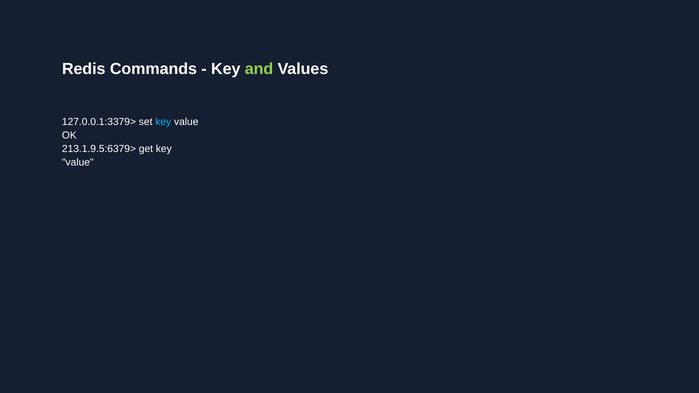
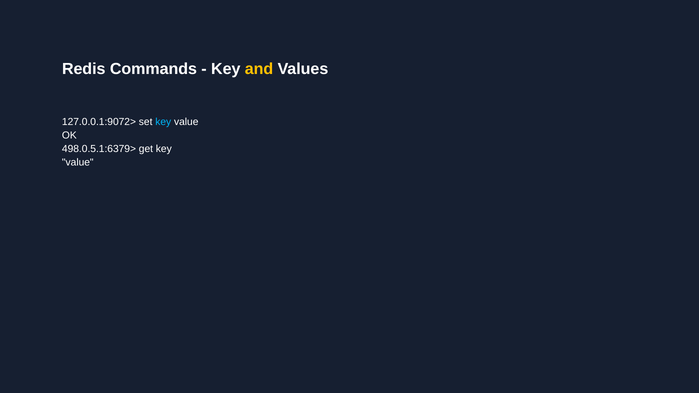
and colour: light green -> yellow (259, 69)
127.0.0.1:3379>: 127.0.0.1:3379> -> 127.0.0.1:9072> (99, 122)
213.1.9.5:6379>: 213.1.9.5:6379> -> 498.0.5.1:6379> (99, 149)
